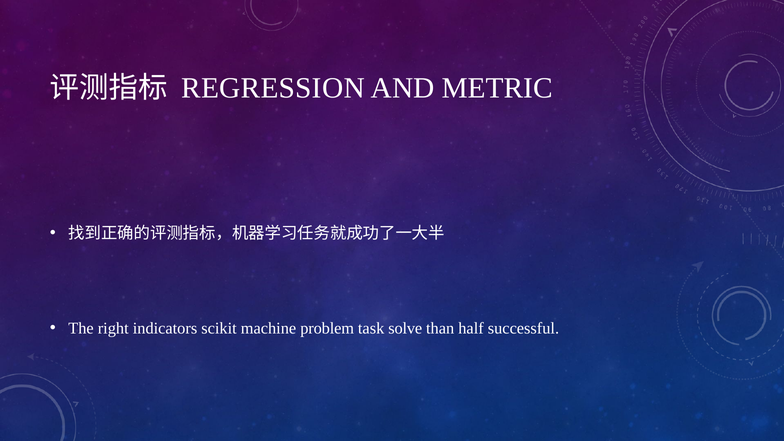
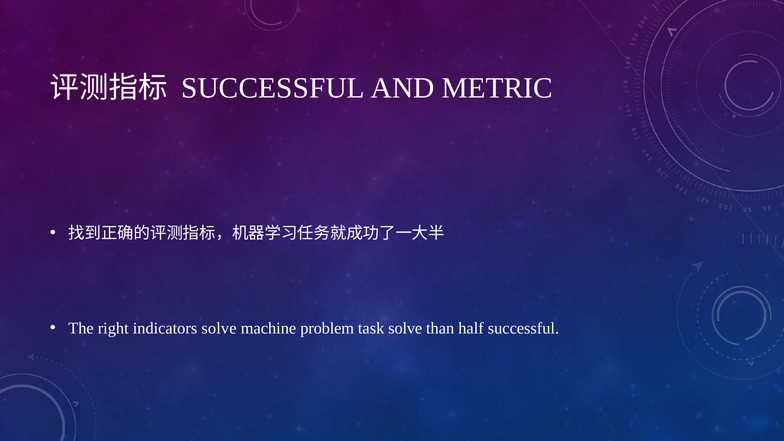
REGRESSION: REGRESSION -> SUCCESSFUL (273, 88)
indicators scikit: scikit -> solve (219, 328)
